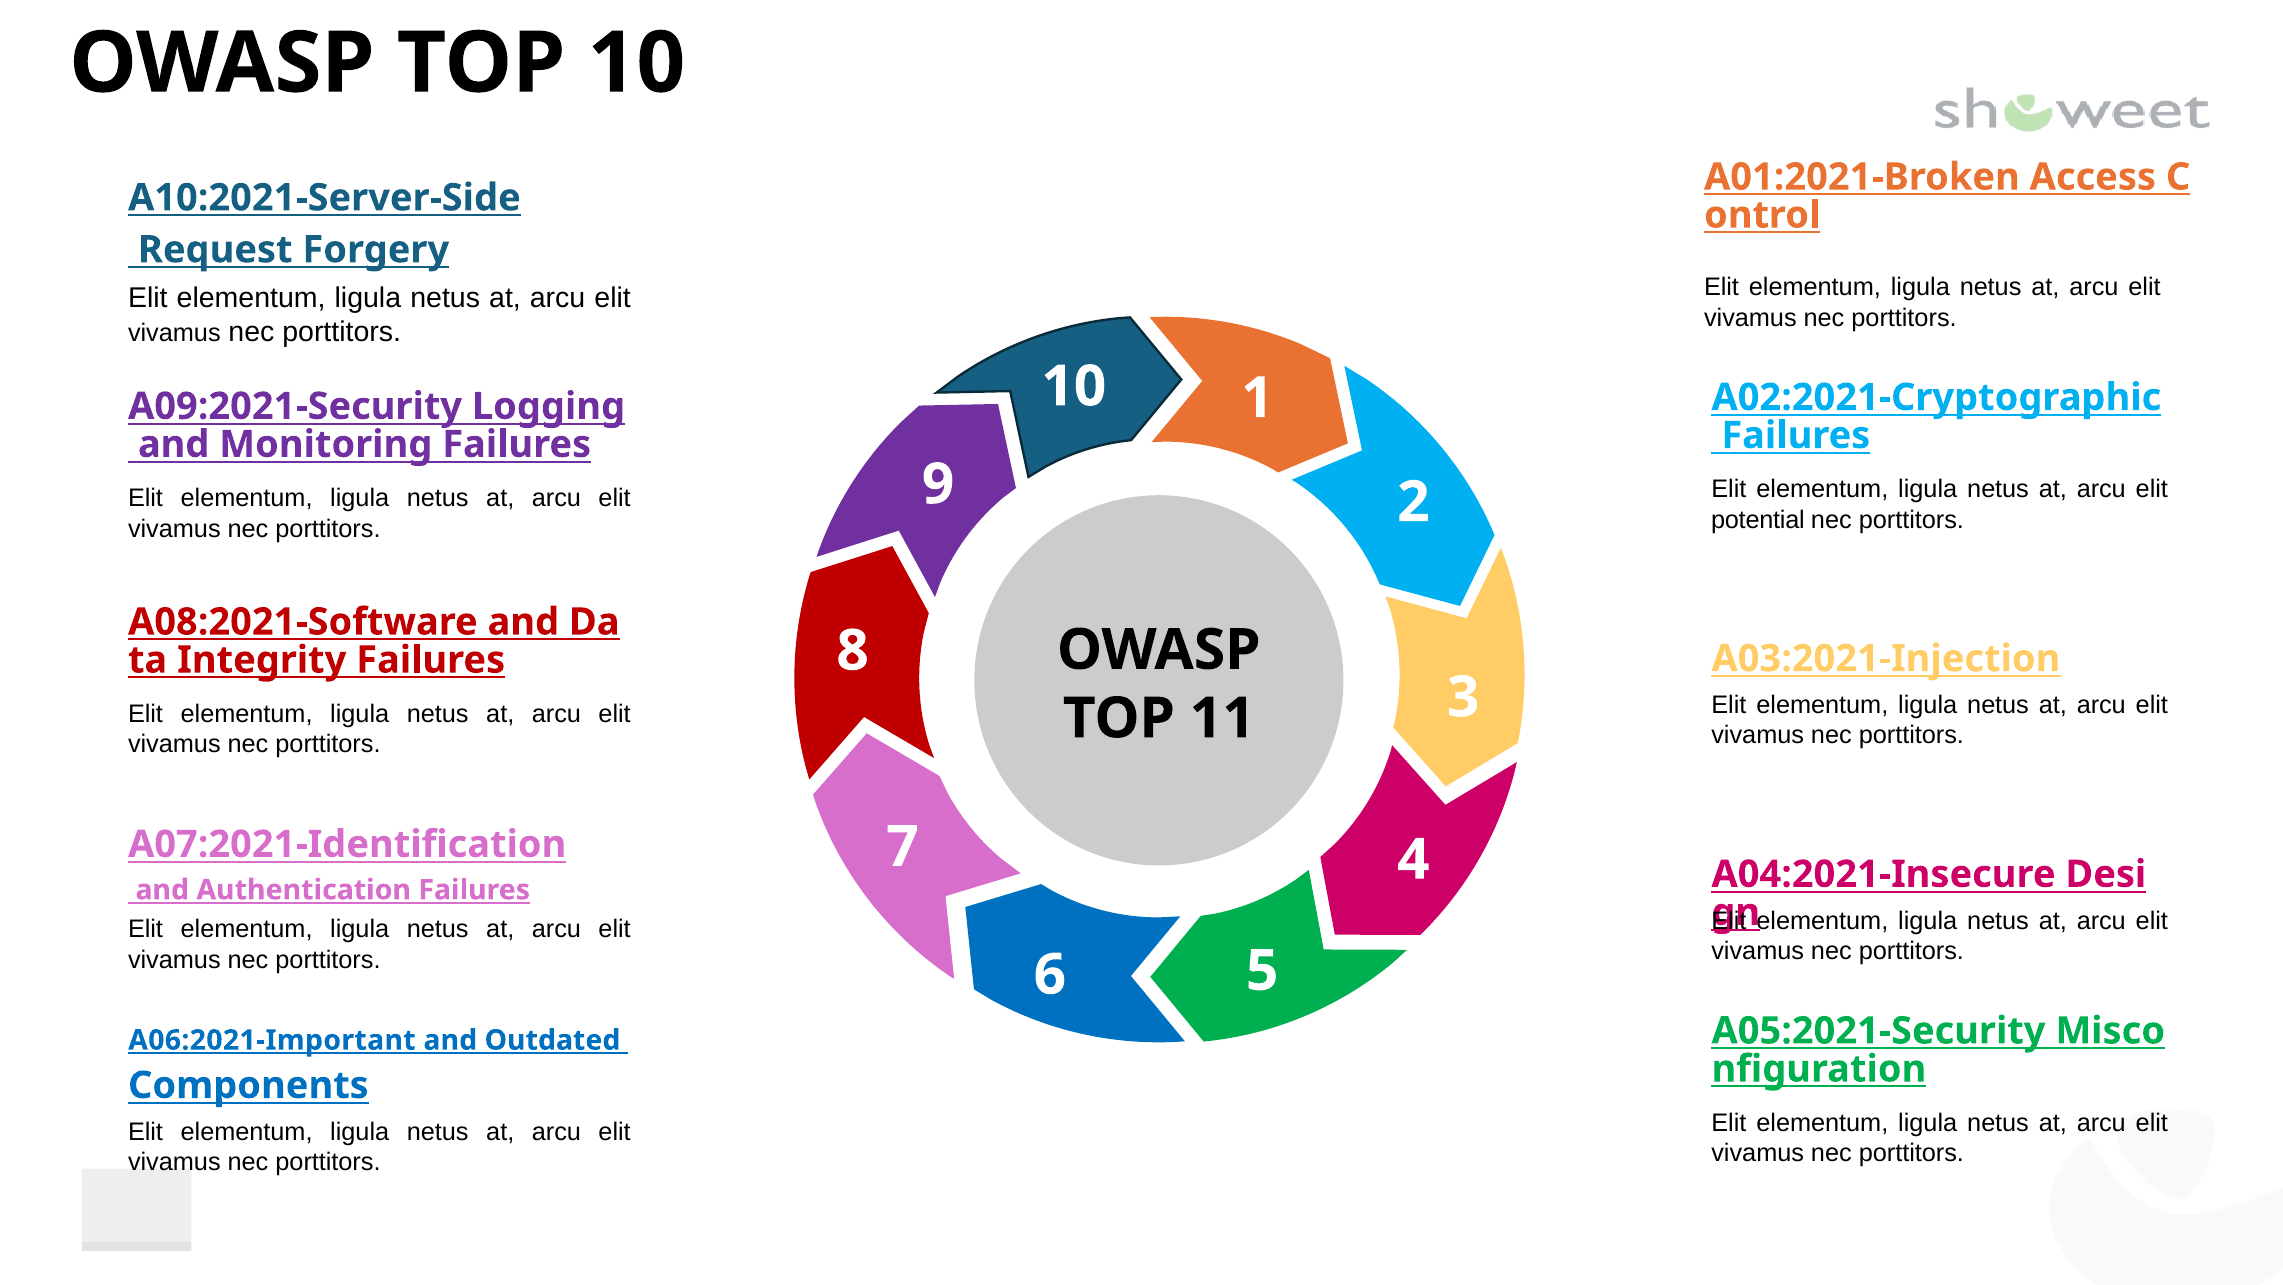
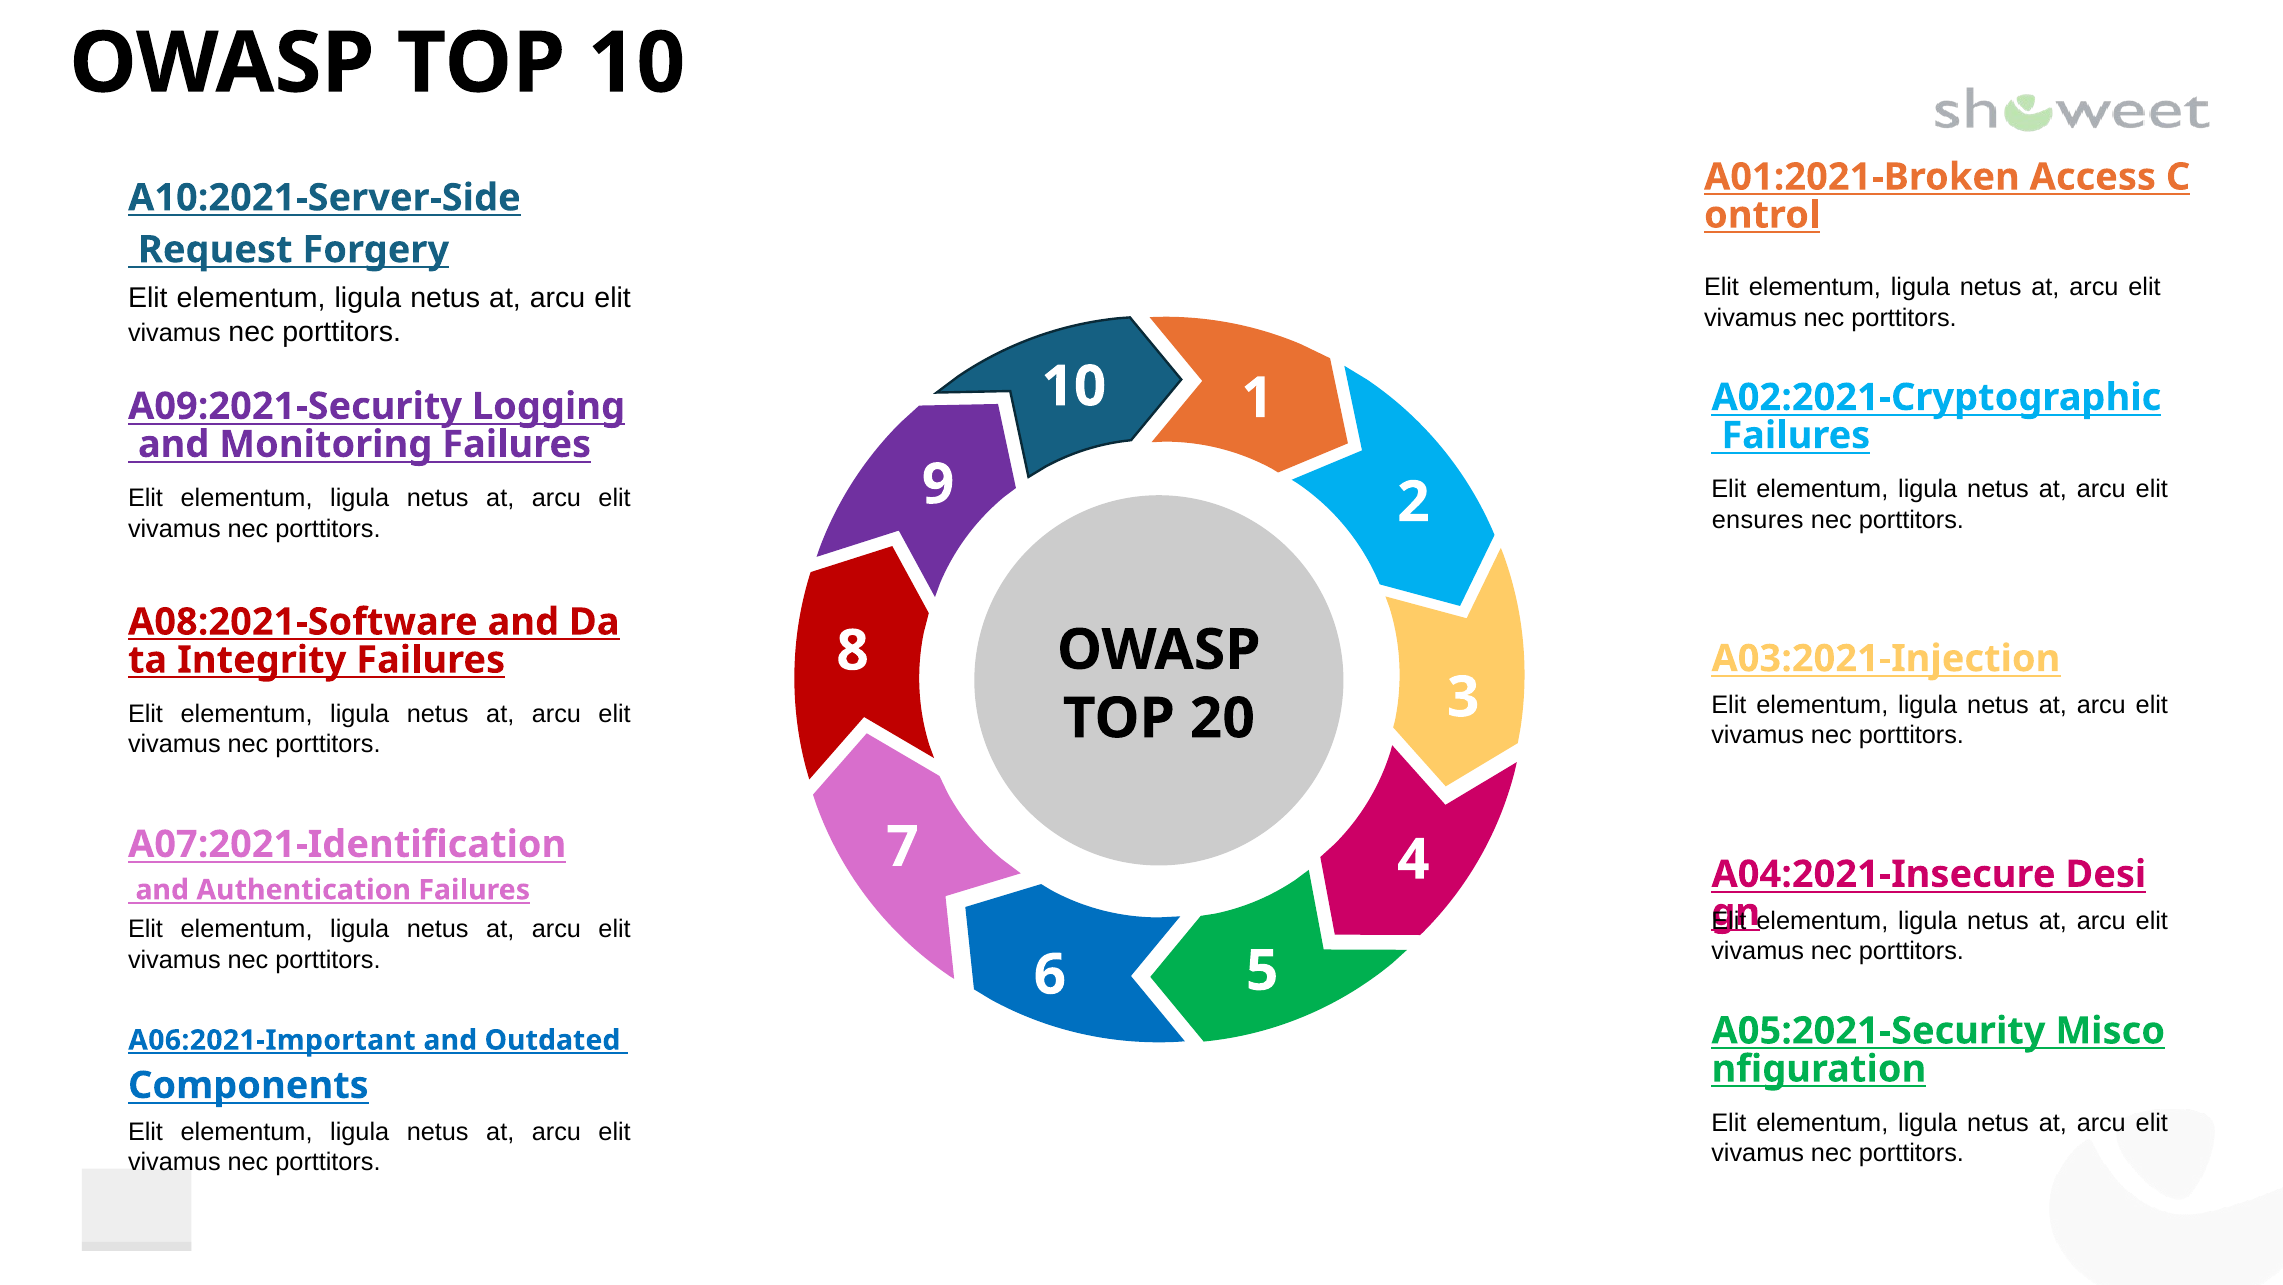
potential: potential -> ensures (1758, 520)
11: 11 -> 20 (1222, 718)
